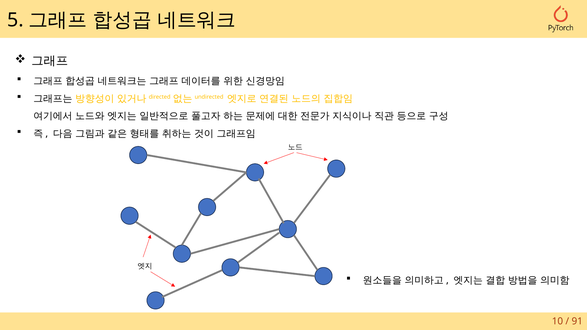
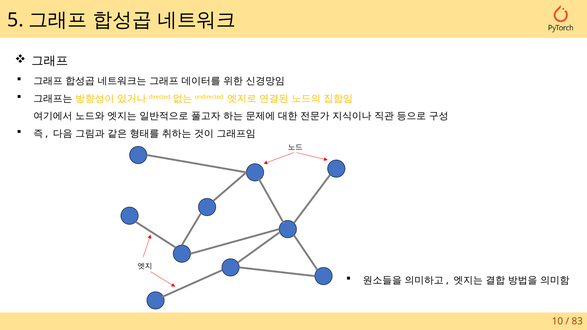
91: 91 -> 83 (577, 321)
